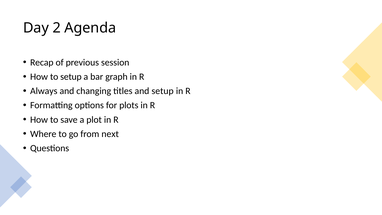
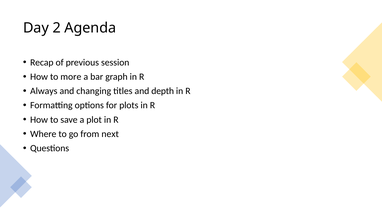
to setup: setup -> more (71, 77)
and setup: setup -> depth (163, 91)
